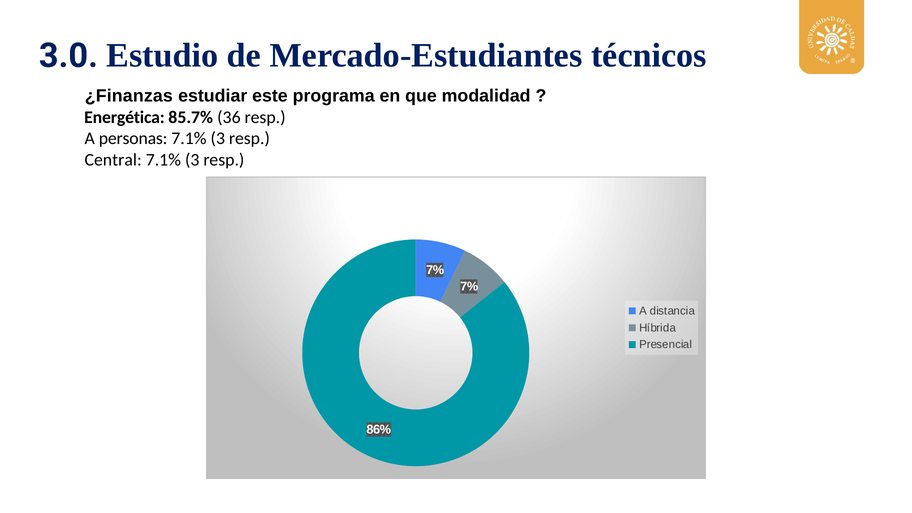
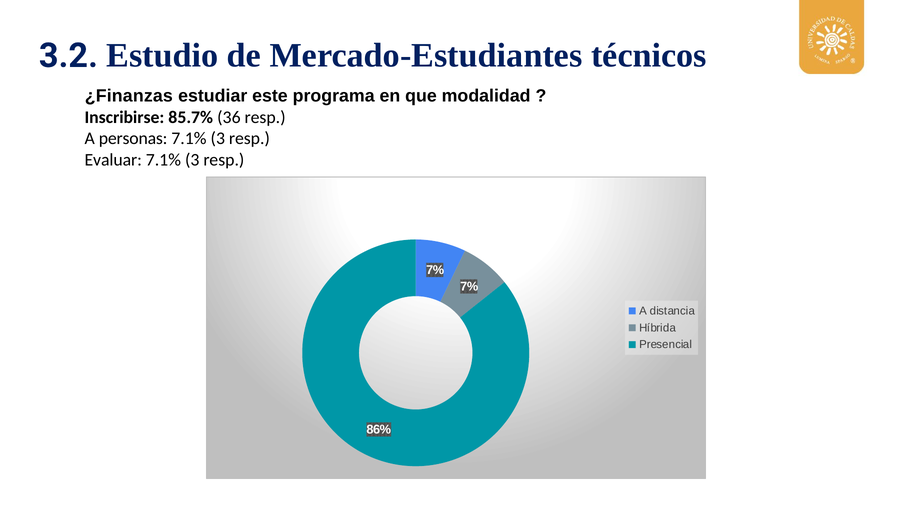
3.0: 3.0 -> 3.2 (68, 56)
Energética: Energética -> Inscribirse (124, 117)
Central: Central -> Evaluar (113, 160)
